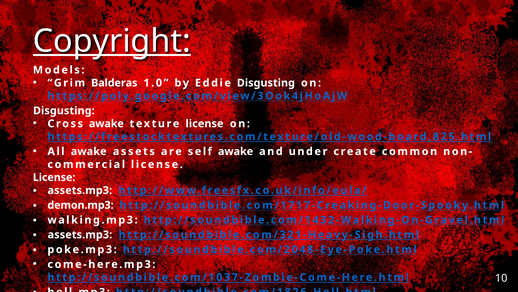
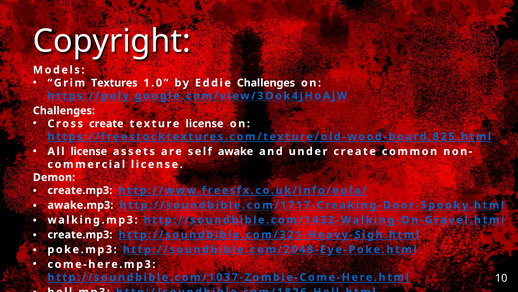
Copyright underline: present -> none (112, 41)
Balderas: Balderas -> Textures (114, 83)
Eddie Disgusting: Disgusting -> Challenges (266, 83)
Disgusting: Disgusting -> Challenges (64, 110)
Cross awake: awake -> create (106, 123)
All awake: awake -> license (89, 151)
License: License -> Demon (54, 177)
assets.mp3: assets.mp3 -> create.mp3 (80, 190)
demon.mp3: demon.mp3 -> awake.mp3 (80, 205)
assets.mp3: assets.mp3 -> create.mp3 (80, 234)
